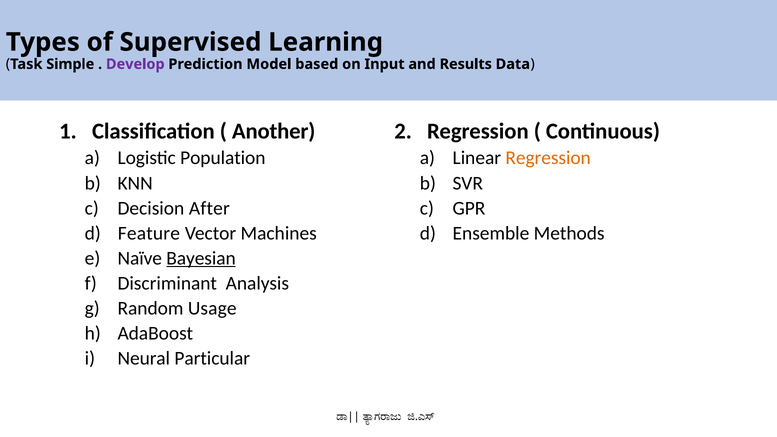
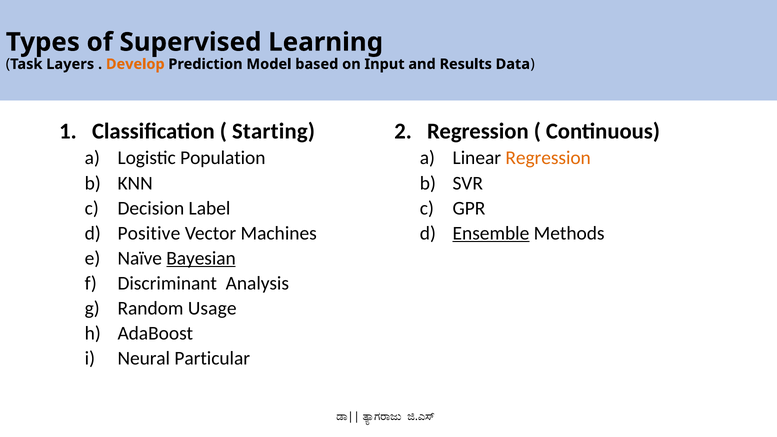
Simple: Simple -> Layers (70, 64)
Develop colour: purple -> orange (135, 64)
Another: Another -> Starting (273, 131)
After: After -> Label (210, 208)
Feature: Feature -> Positive (149, 233)
Ensemble underline: none -> present (491, 233)
